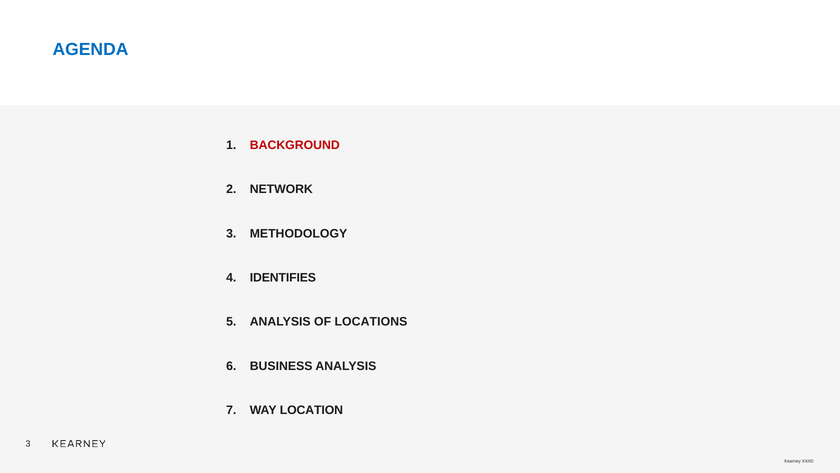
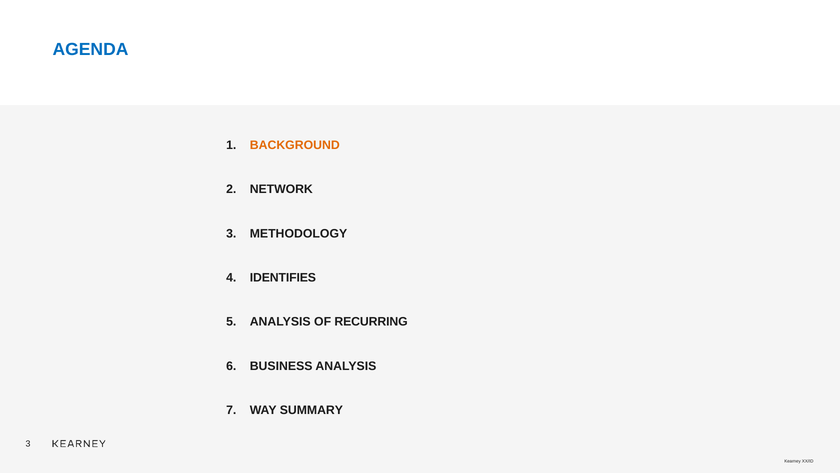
BACKGROUND colour: red -> orange (295, 145)
LOCATIONS: LOCATIONS -> RECURRING (371, 322)
LOCATION: LOCATION -> SUMMARY (311, 410)
